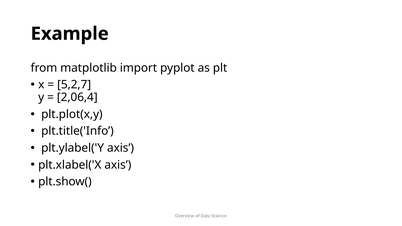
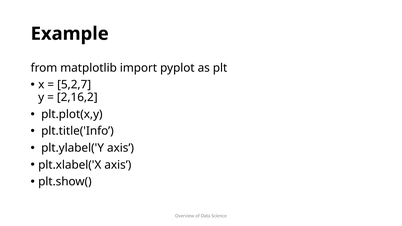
2,06,4: 2,06,4 -> 2,16,2 (77, 97)
